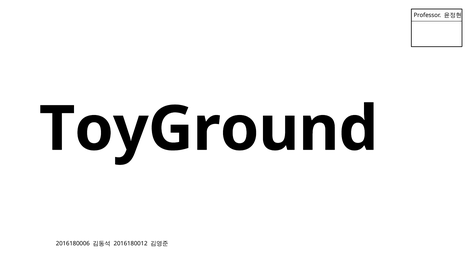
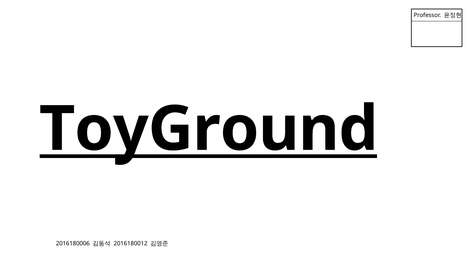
ToyGround underline: none -> present (209, 129)
